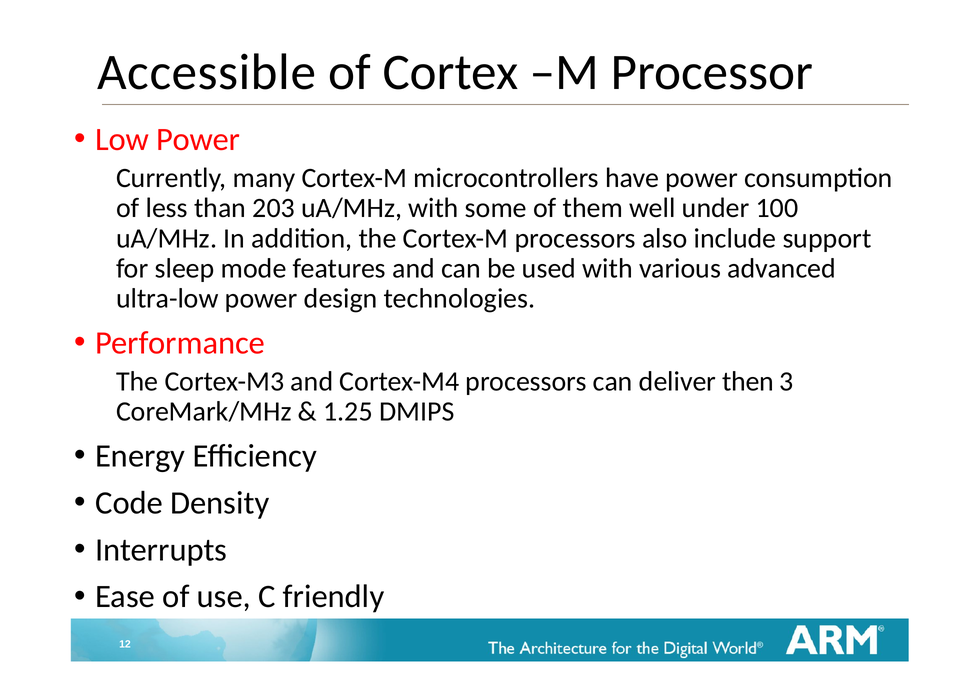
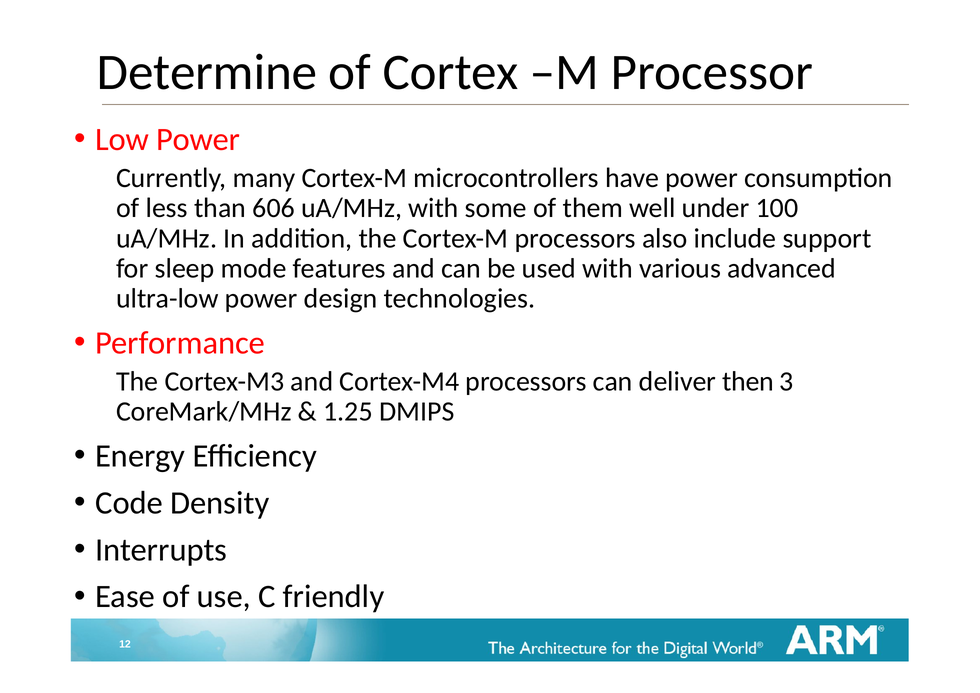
Accessible: Accessible -> Determine (207, 72)
203: 203 -> 606 (274, 208)
